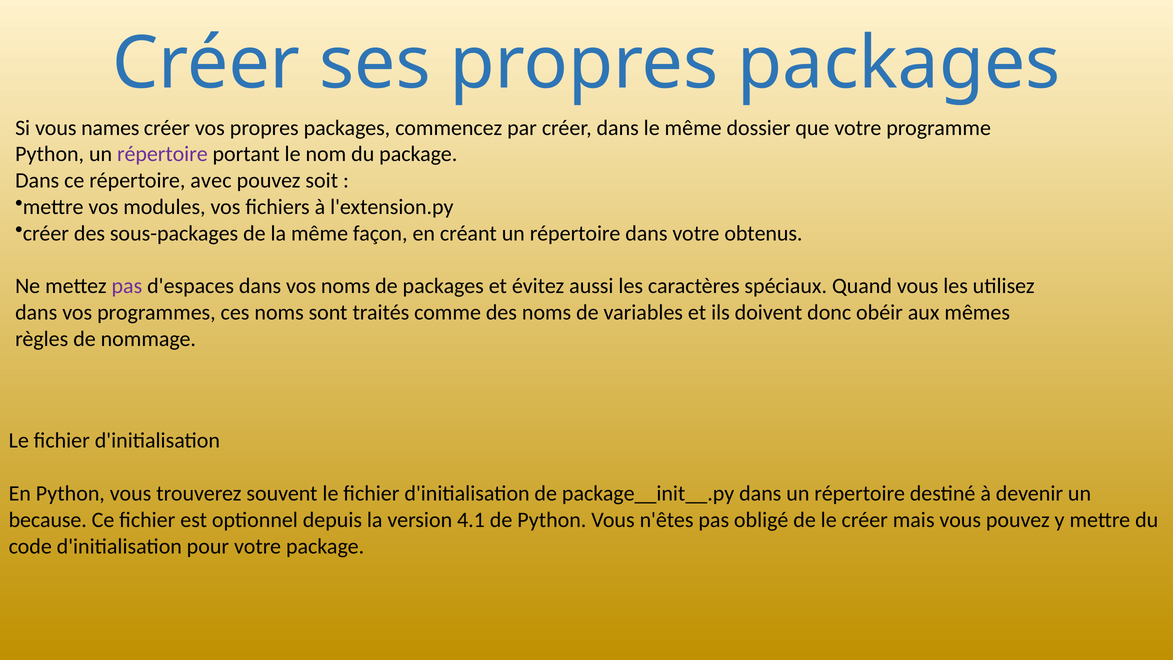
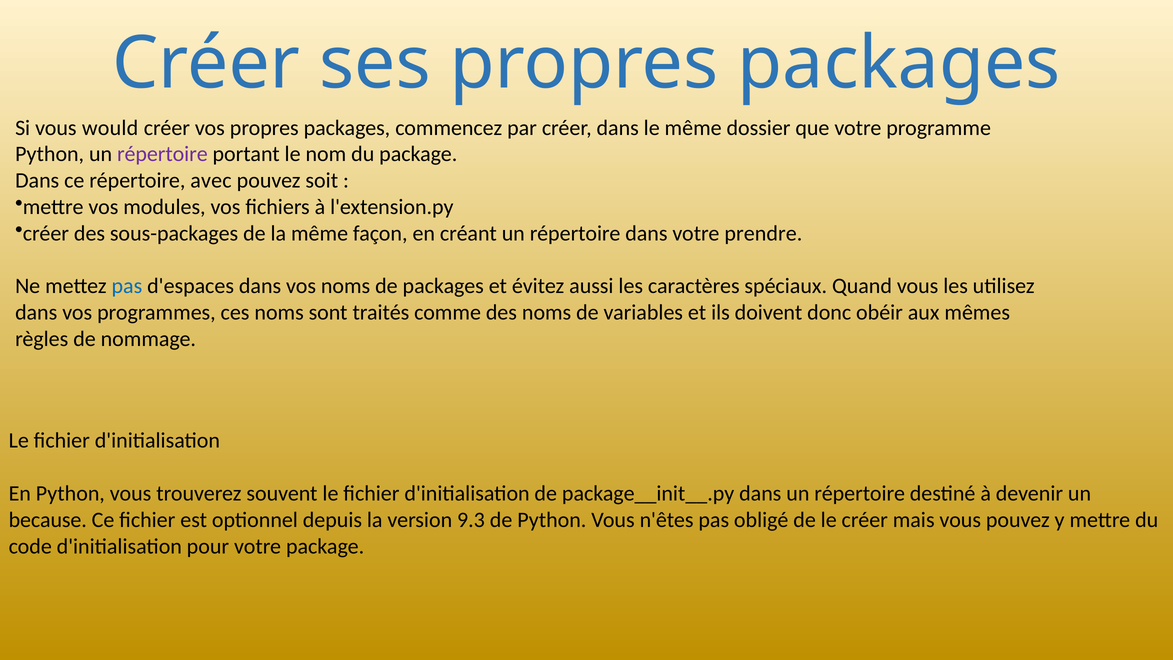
names: names -> would (110, 128)
obtenus: obtenus -> prendre (763, 233)
pas colour: purple -> blue (127, 286)
4.1: 4.1 -> 9.3 (471, 520)
